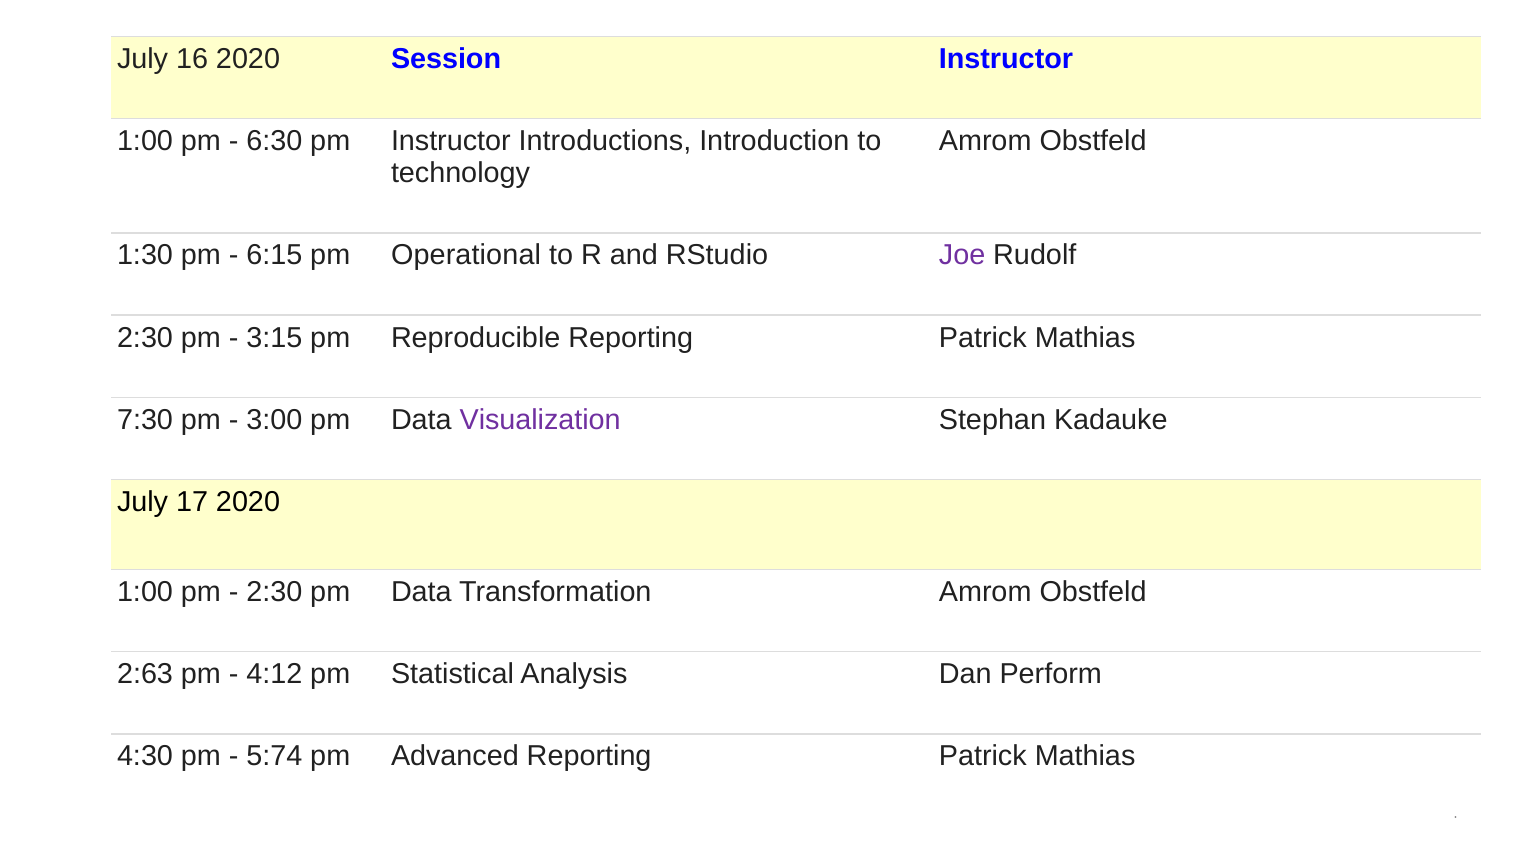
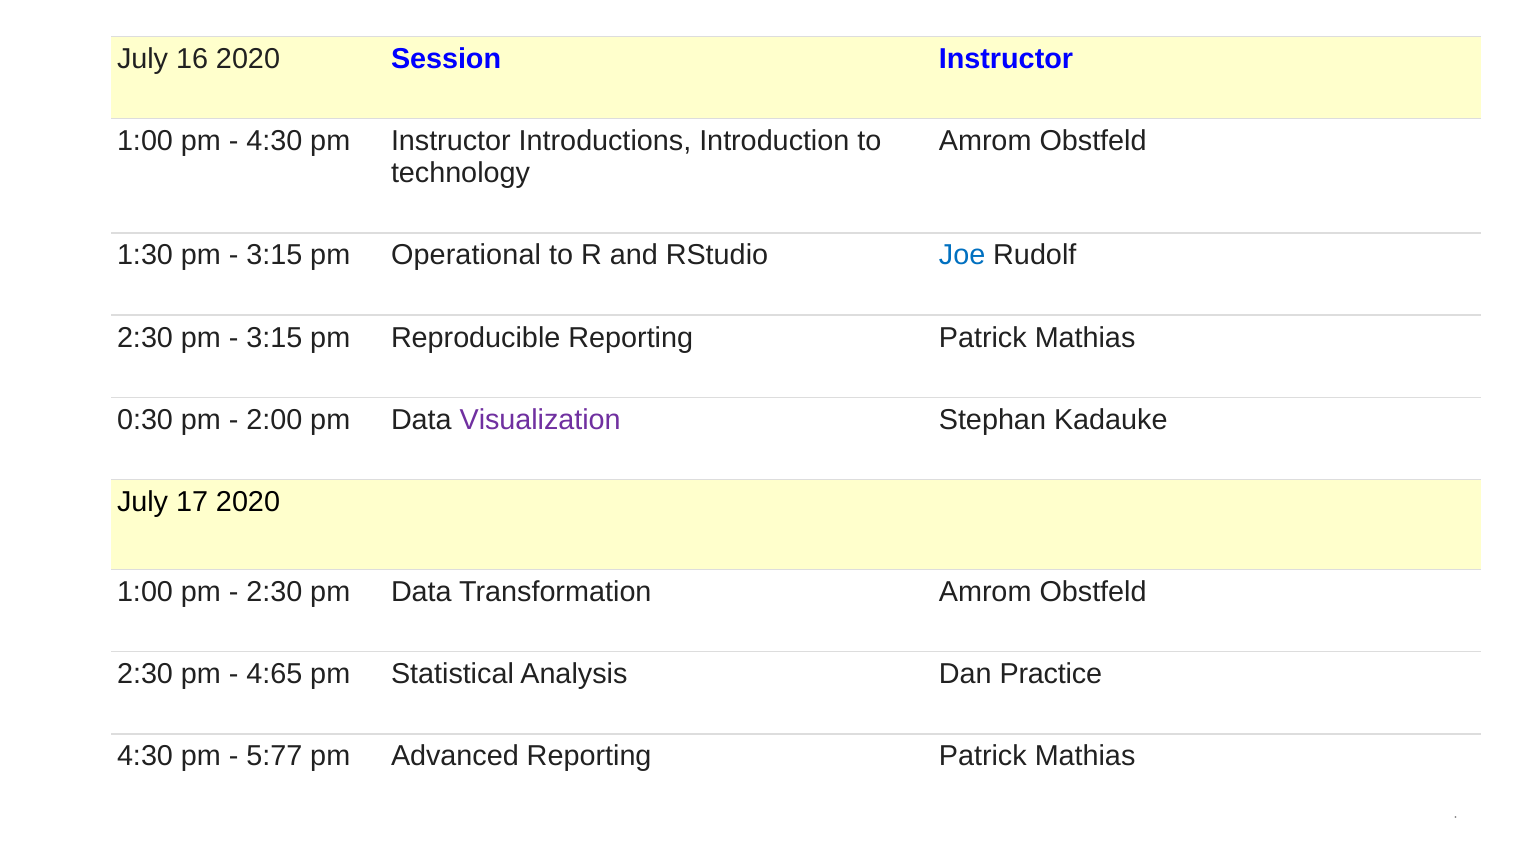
6:30: 6:30 -> 4:30 (274, 141)
6:15: 6:15 -> 3:15 (274, 255)
Joe colour: purple -> blue (962, 255)
7:30: 7:30 -> 0:30 (145, 420)
3:00: 3:00 -> 2:00 (274, 420)
2:63: 2:63 -> 2:30 (145, 675)
4:12: 4:12 -> 4:65 (274, 675)
Perform: Perform -> Practice (1051, 675)
5:74: 5:74 -> 5:77 (274, 757)
